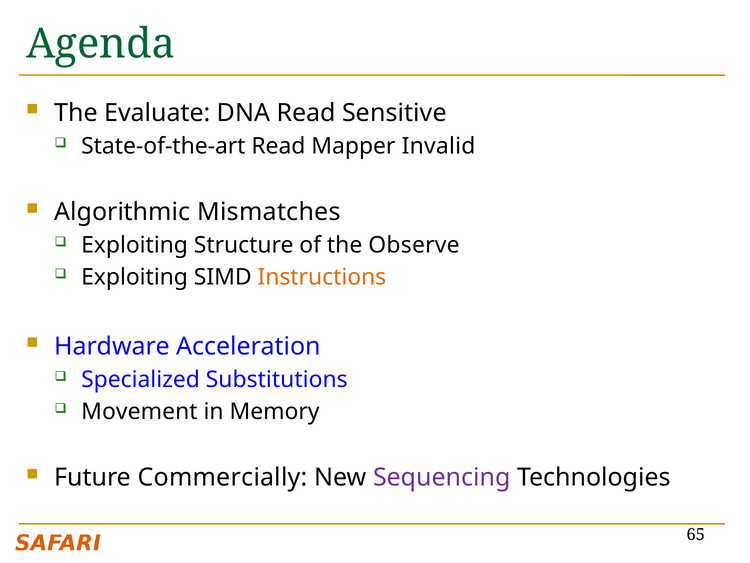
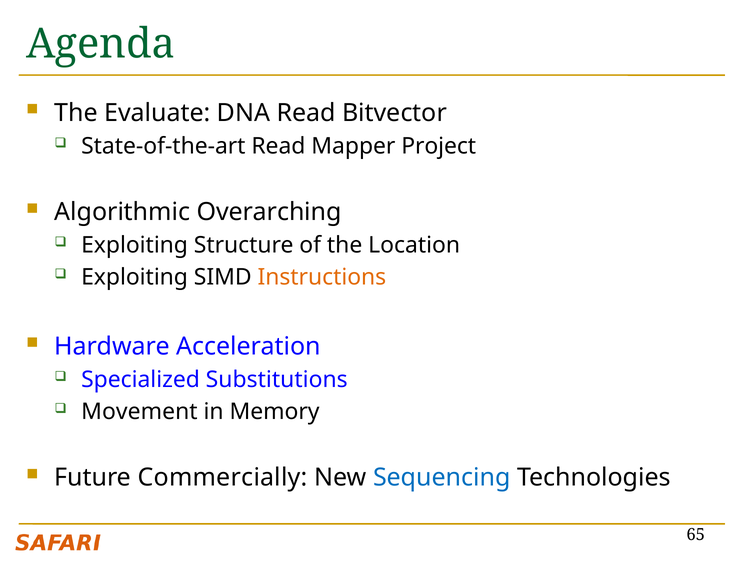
Sensitive: Sensitive -> Bitvector (395, 113)
Invalid: Invalid -> Project (439, 146)
Mismatches: Mismatches -> Overarching (269, 212)
Observe: Observe -> Location (414, 245)
Sequencing colour: purple -> blue (442, 477)
